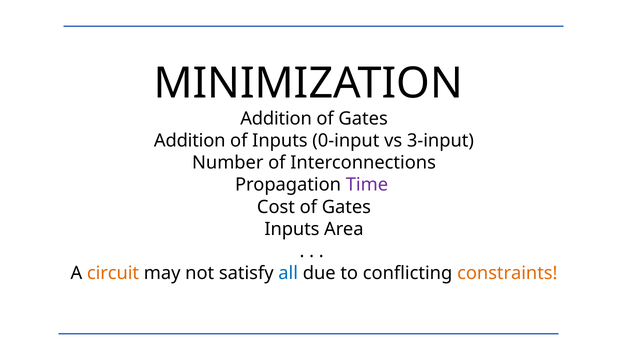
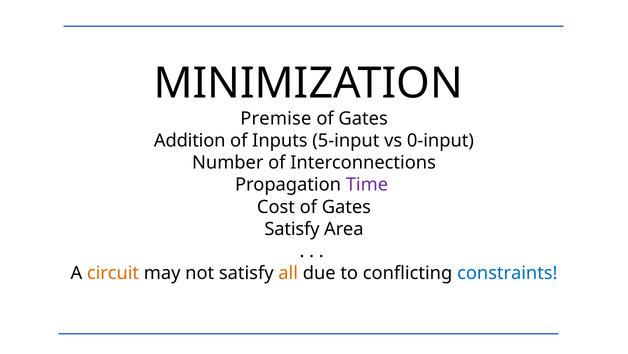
Addition: Addition -> Premise (276, 119)
0-input: 0-input -> 5-input (346, 141)
3-input: 3-input -> 0-input (440, 141)
Inputs: Inputs -> Satisfy (292, 229)
all colour: blue -> orange (288, 273)
constraints colour: orange -> blue (507, 273)
